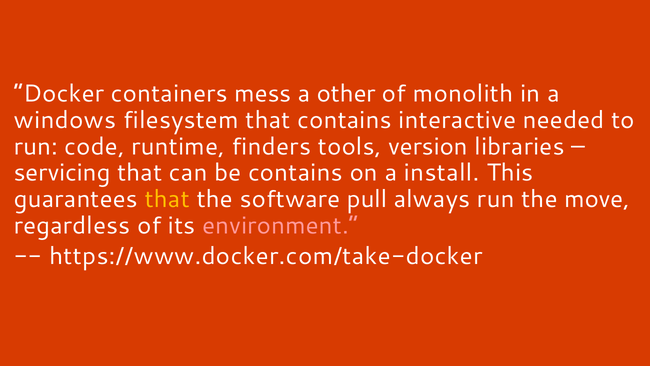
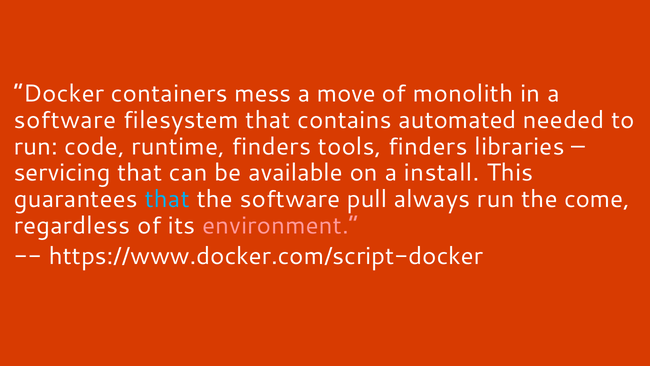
other: other -> move (346, 94)
windows: windows -> software (65, 120)
interactive: interactive -> automated (457, 120)
tools version: version -> finders (428, 146)
be contains: contains -> available (296, 173)
that colour: yellow -> light blue (167, 199)
move: move -> come (597, 199)
https://www.docker.com/take-docker: https://www.docker.com/take-docker -> https://www.docker.com/script-docker (266, 256)
